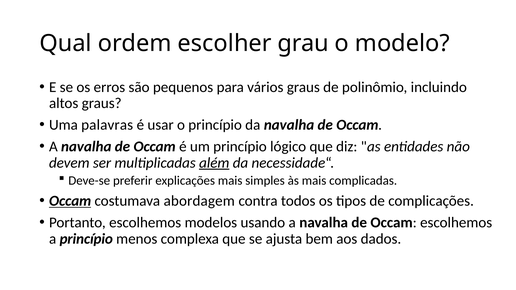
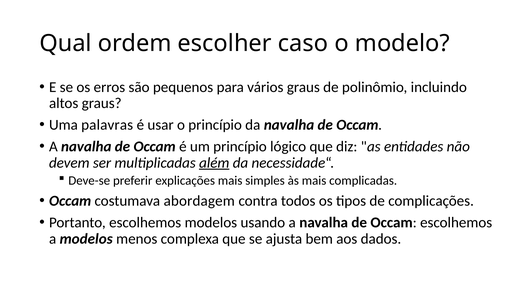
grau: grau -> caso (303, 43)
Occam underline: present -> none (70, 201)
a princípio: princípio -> modelos (86, 239)
